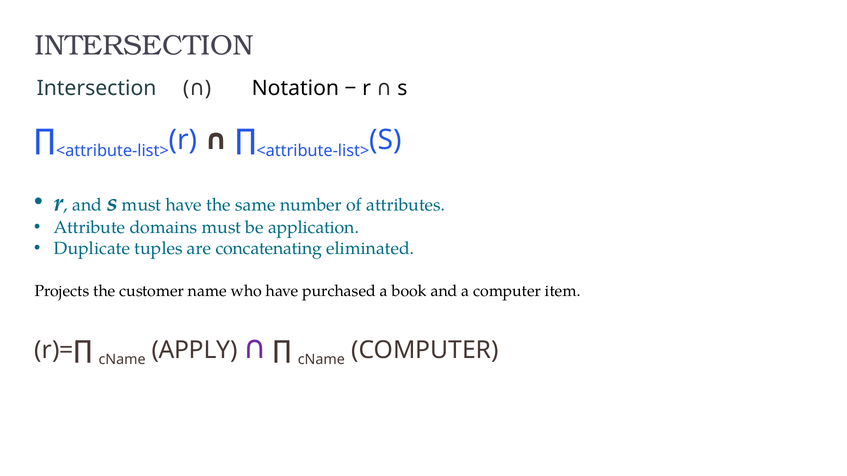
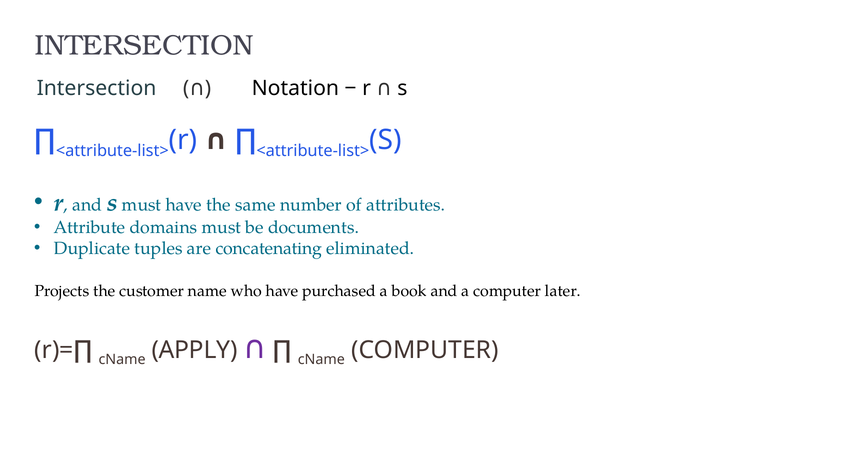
application: application -> documents (313, 228)
item: item -> later (563, 291)
